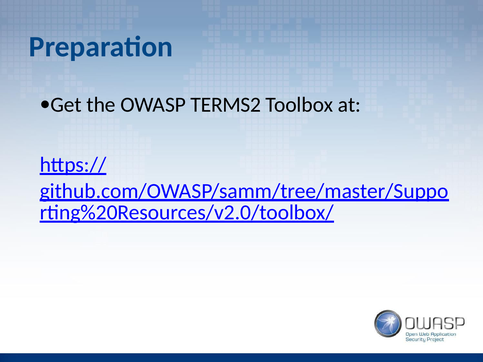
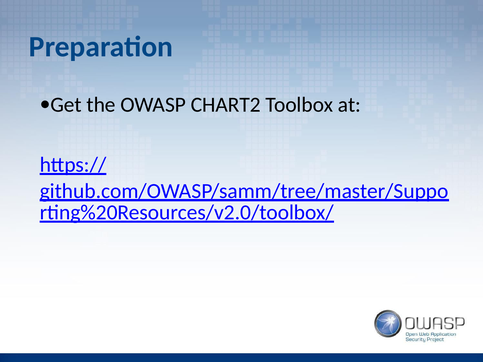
TERMS2: TERMS2 -> CHART2 (226, 105)
